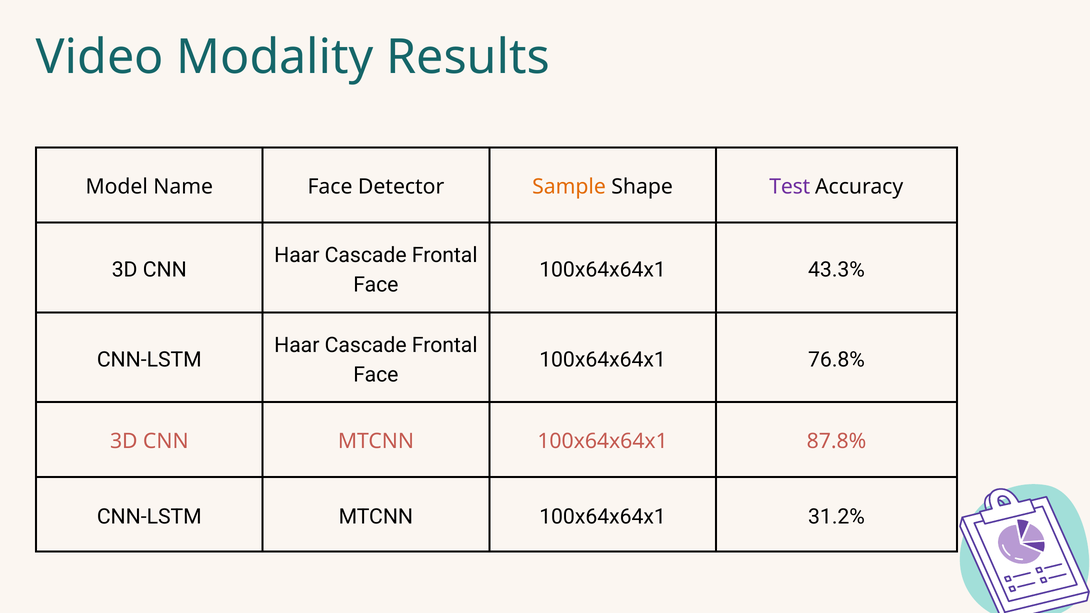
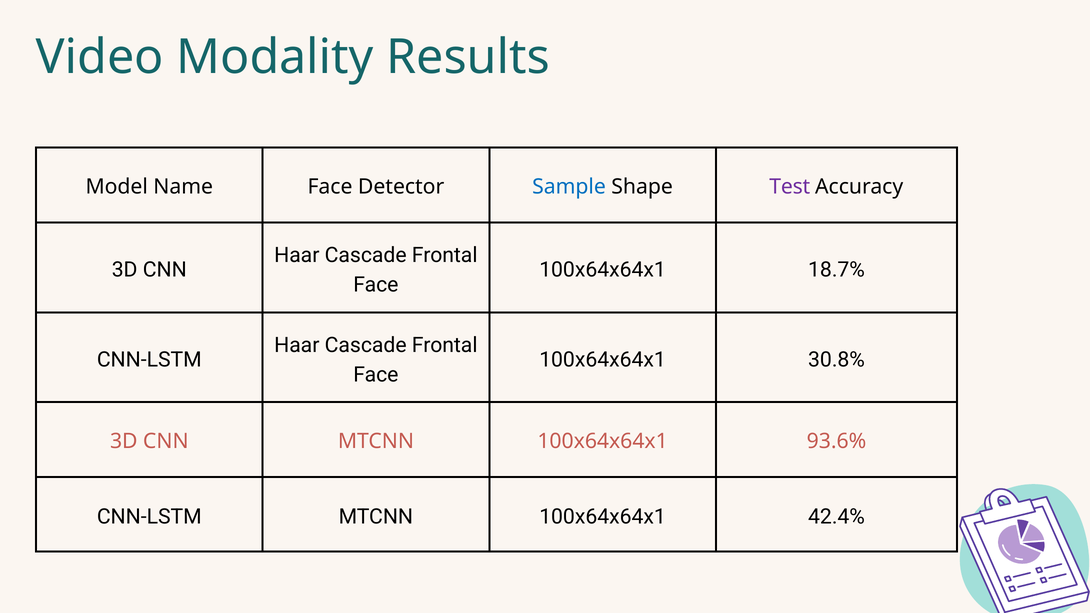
Sample colour: orange -> blue (569, 187)
43.3%: 43.3% -> 18.7% (836, 270)
76.8%: 76.8% -> 30.8% (836, 360)
87.8%: 87.8% -> 93.6% (836, 441)
31.2%: 31.2% -> 42.4% (836, 517)
